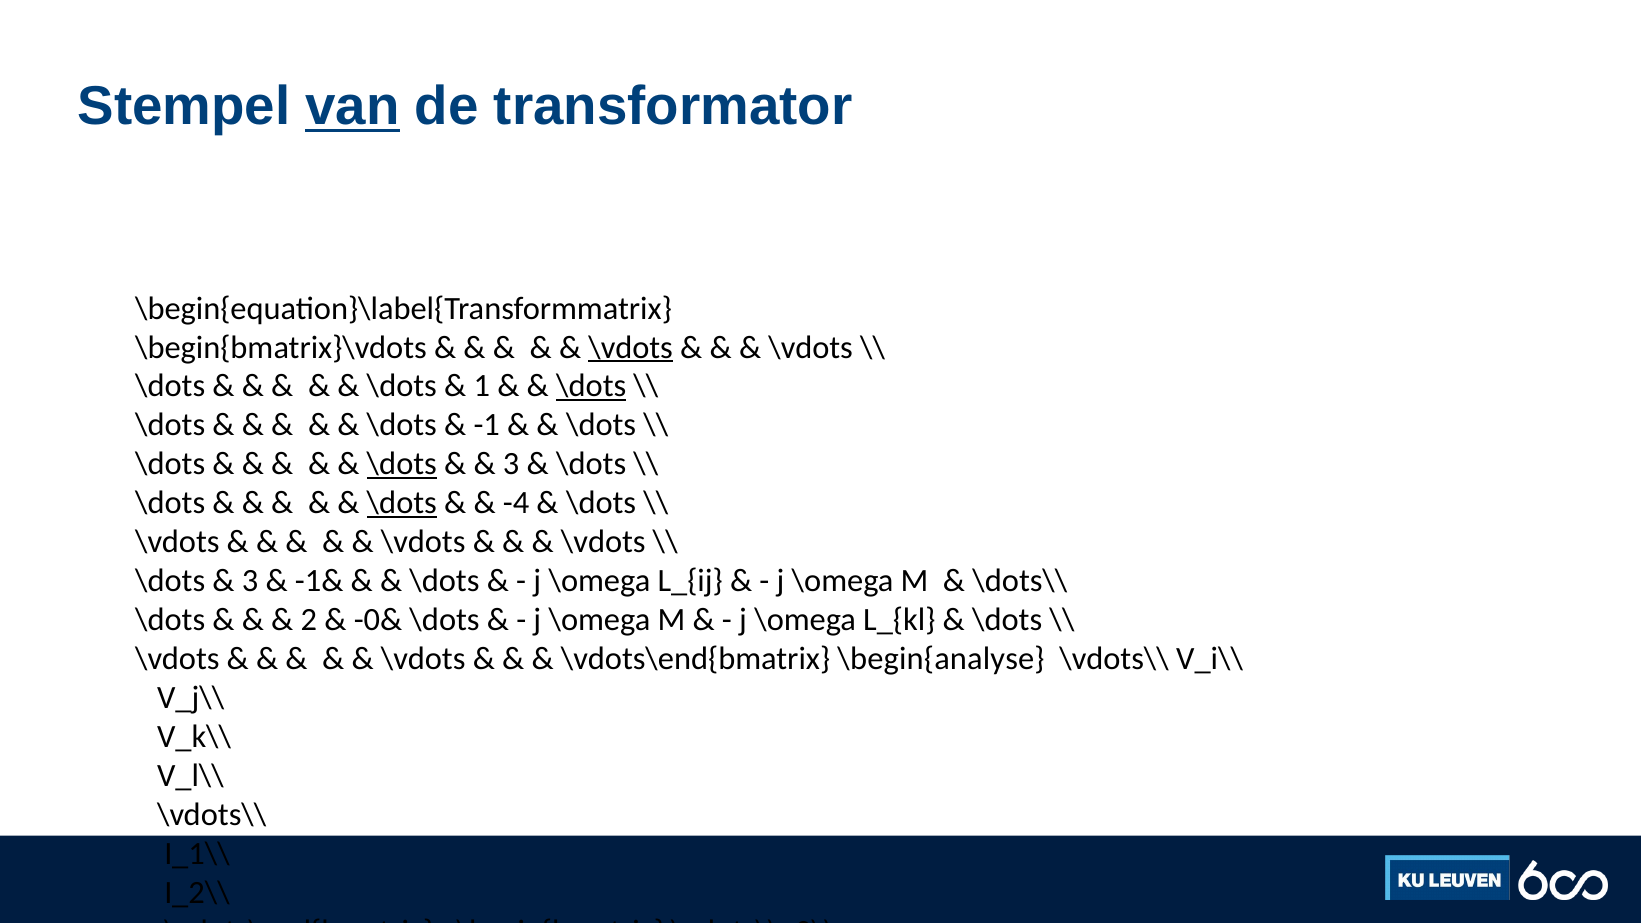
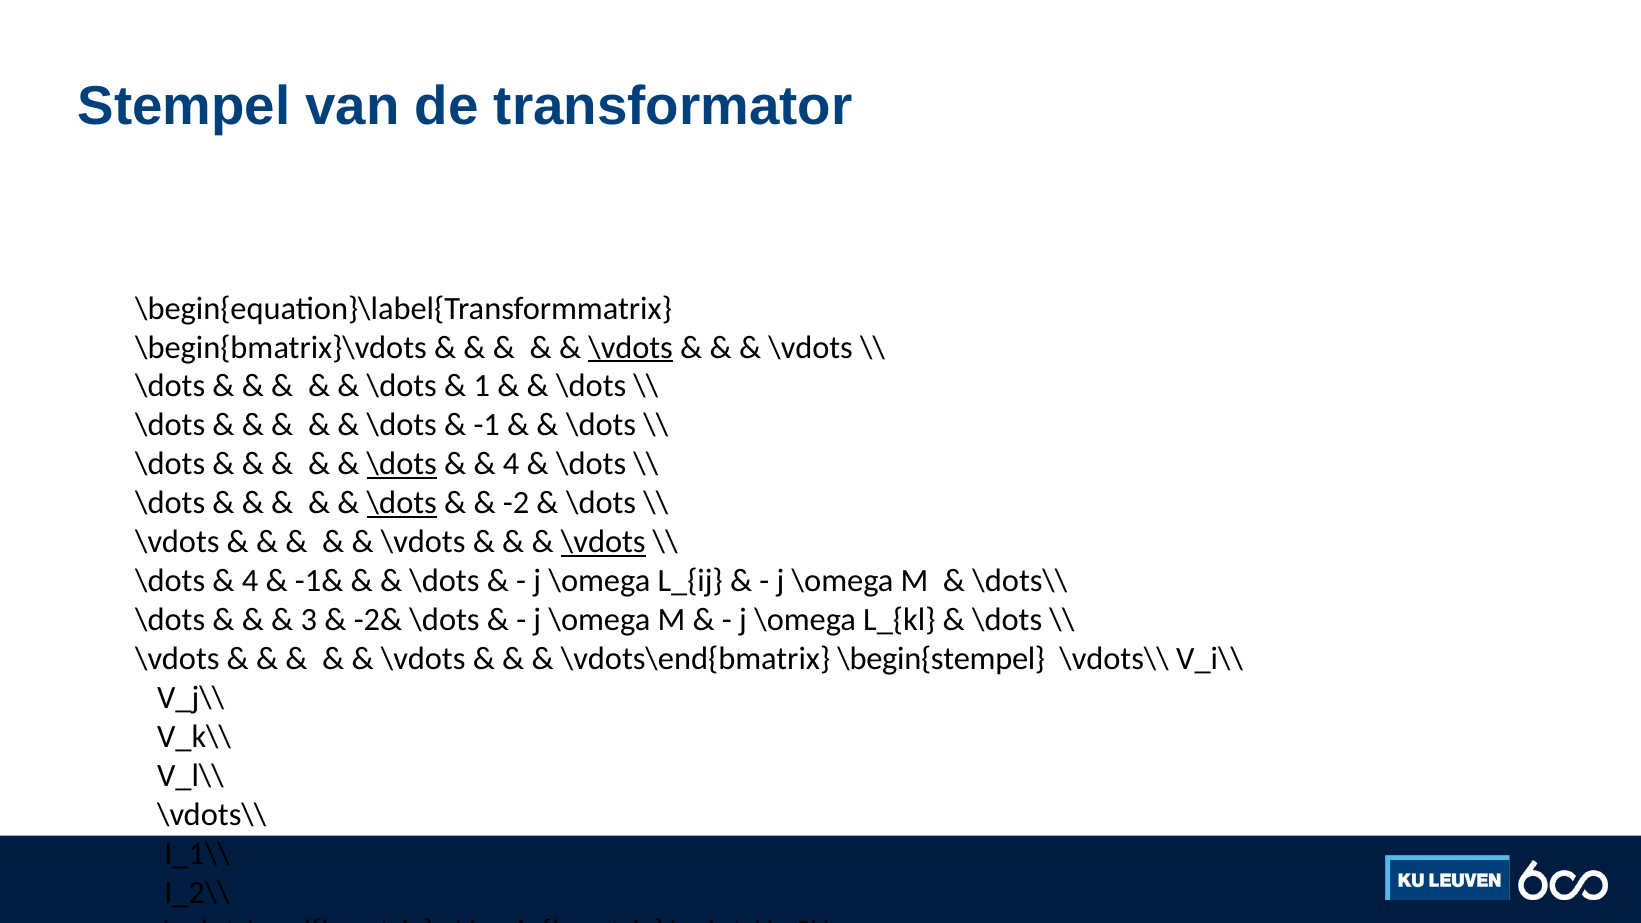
van underline: present -> none (352, 107)
\dots underline: present -> none (591, 386)
3: 3 -> 4 (511, 464)
-4: -4 -> -2 (516, 503)
\vdots underline: none -> present (603, 542)
3: 3 -> 4 (250, 581)
2: 2 -> 3 (309, 620)
-0&: -0& -> -2& (378, 620)
\begin{analyse: \begin{analyse -> \begin{stempel (941, 659)
